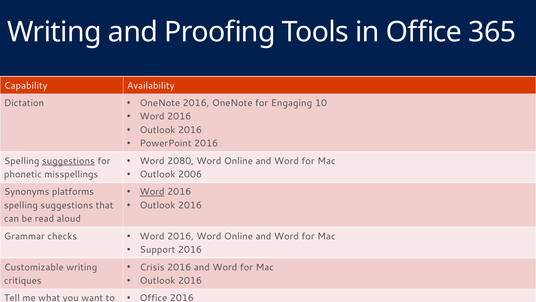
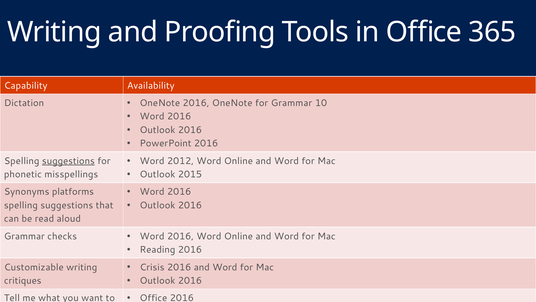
for Engaging: Engaging -> Grammar (292, 103)
2080: 2080 -> 2012 (180, 161)
2006: 2006 -> 2015 (190, 174)
Word underline: present -> none (152, 192)
Support: Support -> Reading (157, 249)
